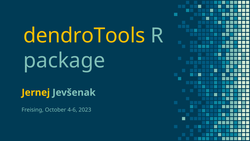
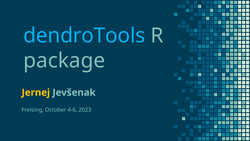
dendroTools colour: yellow -> light blue (84, 36)
